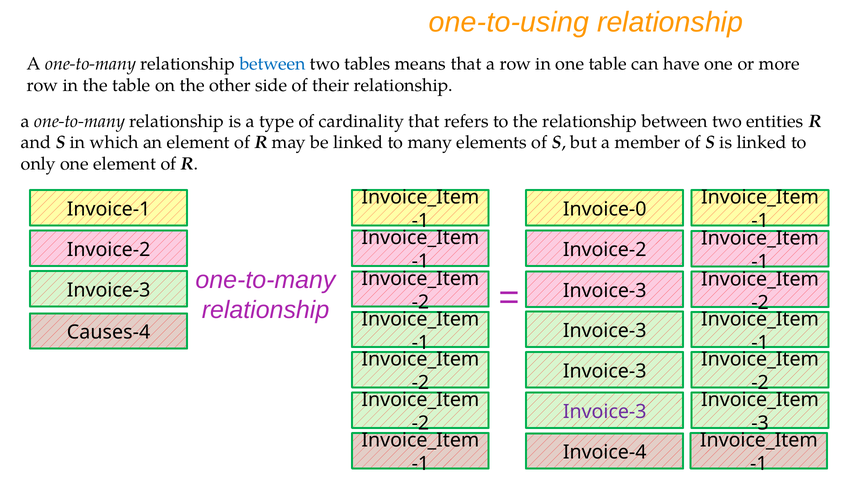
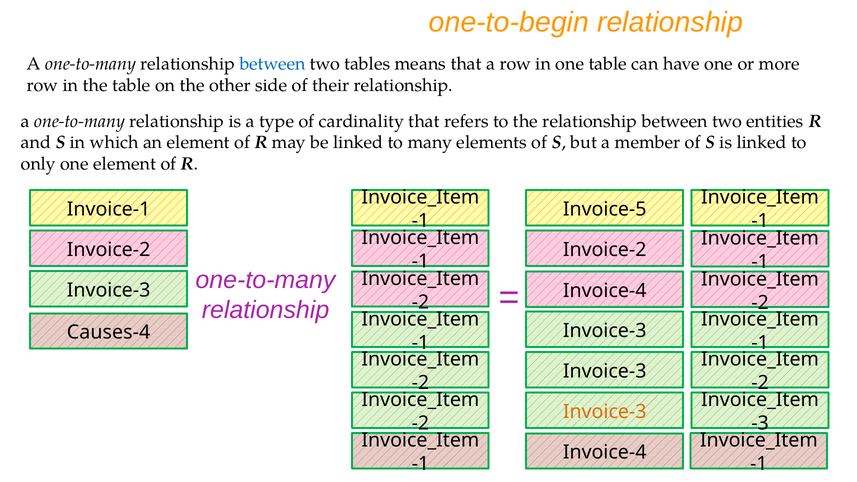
one-to-using: one-to-using -> one-to-begin (509, 22)
Invoice-0: Invoice-0 -> Invoice-5 (605, 209)
Invoice-3: Invoice-3 -> Invoice-4 (605, 291)
Invoice-3 colour: purple -> orange (605, 412)
